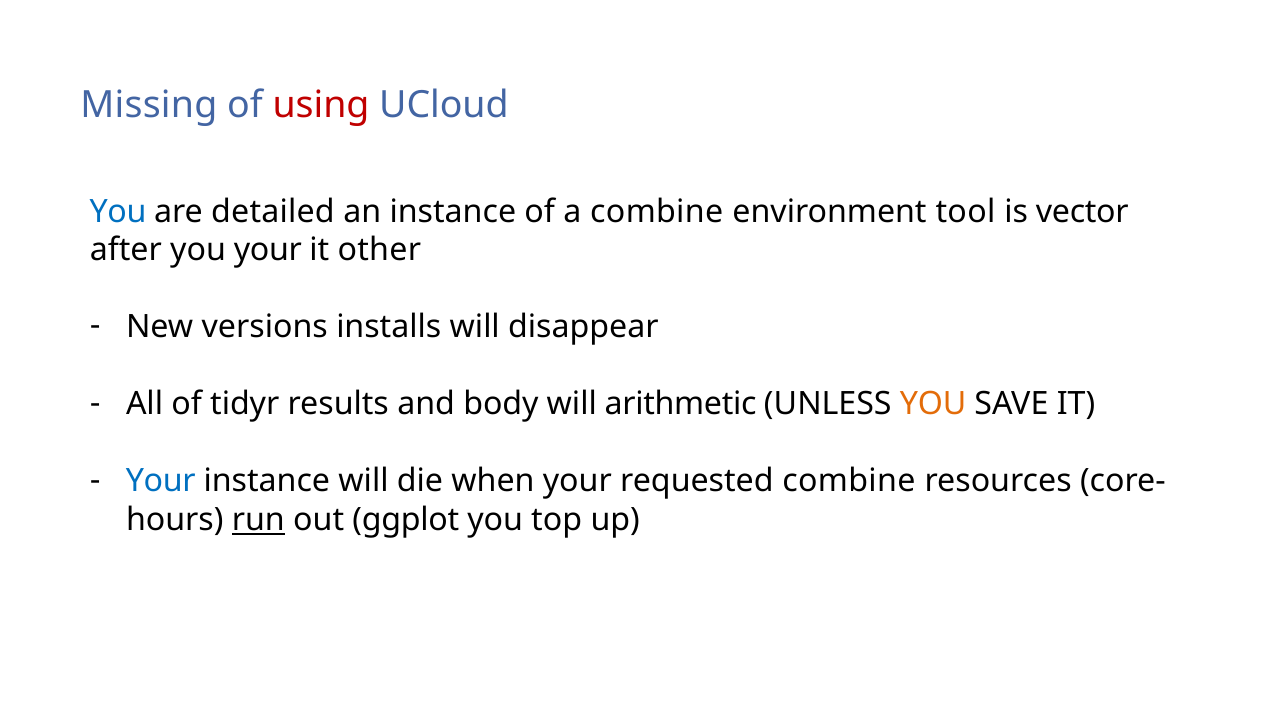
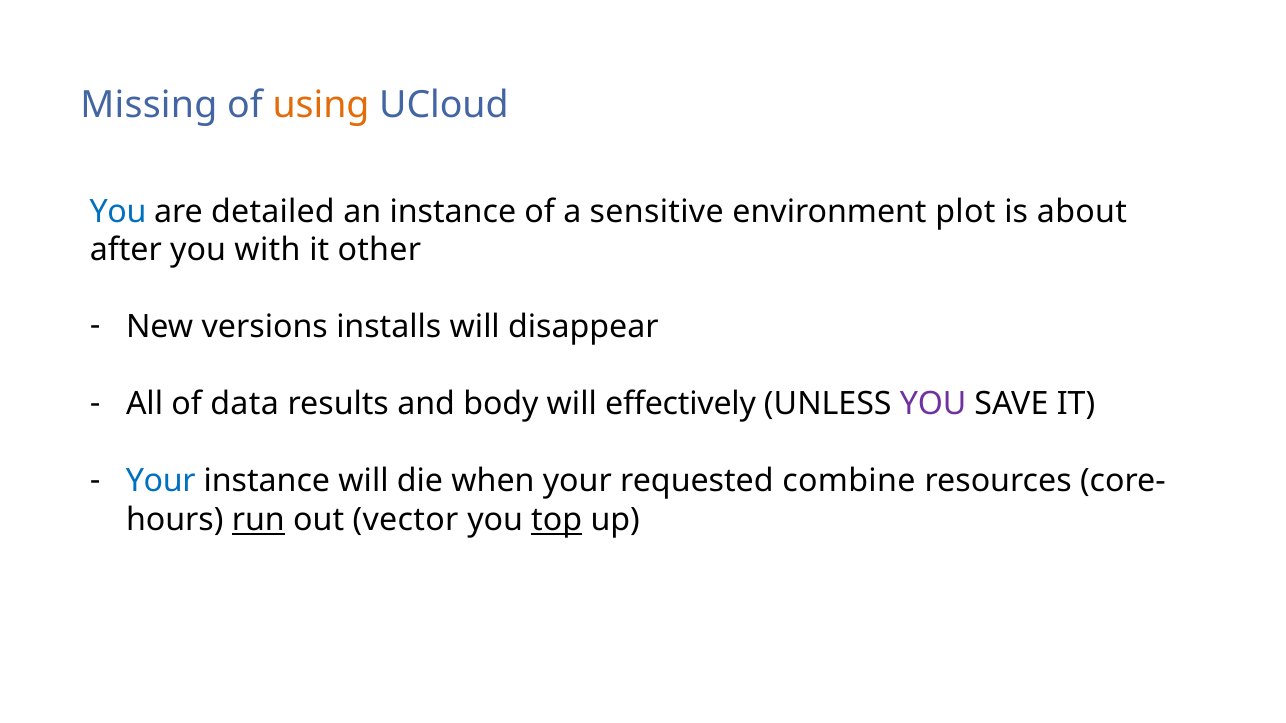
using colour: red -> orange (321, 105)
a combine: combine -> sensitive (657, 212)
tool: tool -> plot (965, 212)
vector: vector -> about (1082, 212)
you your: your -> with (268, 250)
tidyr: tidyr -> data (245, 404)
arithmetic: arithmetic -> effectively (681, 404)
YOU colour: orange -> purple (933, 404)
ggplot: ggplot -> vector (406, 520)
top underline: none -> present (557, 520)
